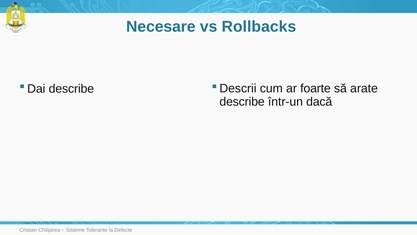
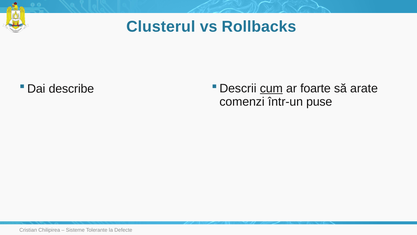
Necesare: Necesare -> Clusterul (161, 27)
cum underline: none -> present (271, 88)
describe: describe -> comenzi (242, 101)
dacă: dacă -> puse (319, 101)
